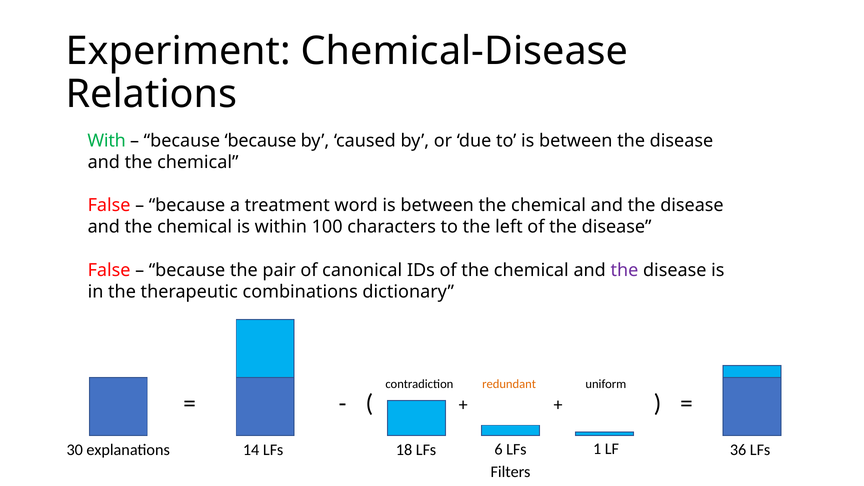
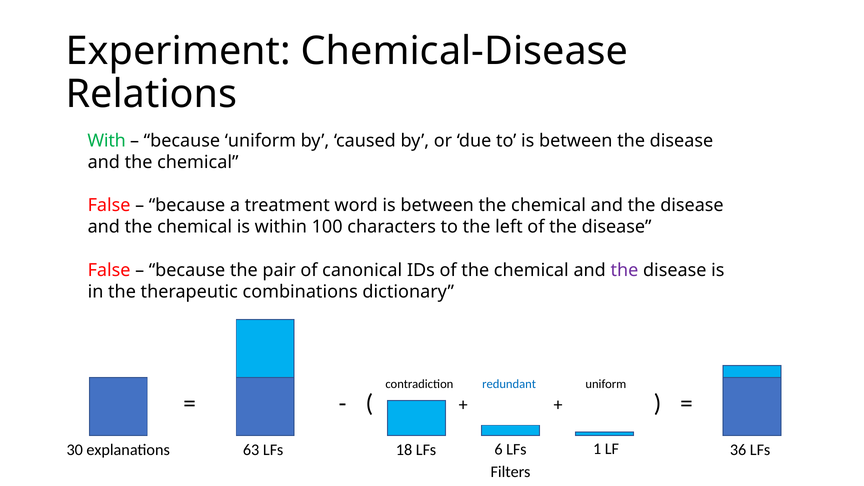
because because: because -> uniform (260, 141)
redundant colour: orange -> blue (509, 384)
14: 14 -> 63 (251, 450)
